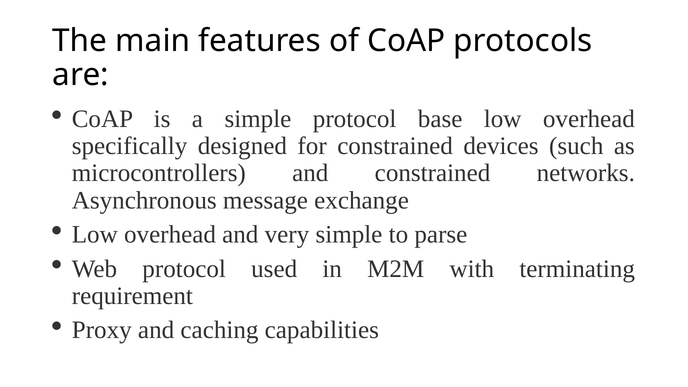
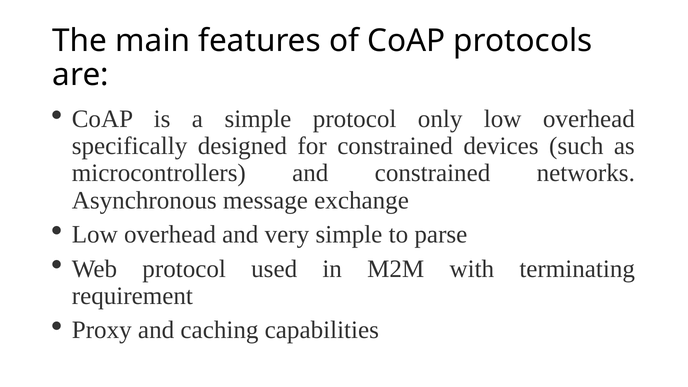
base: base -> only (440, 119)
